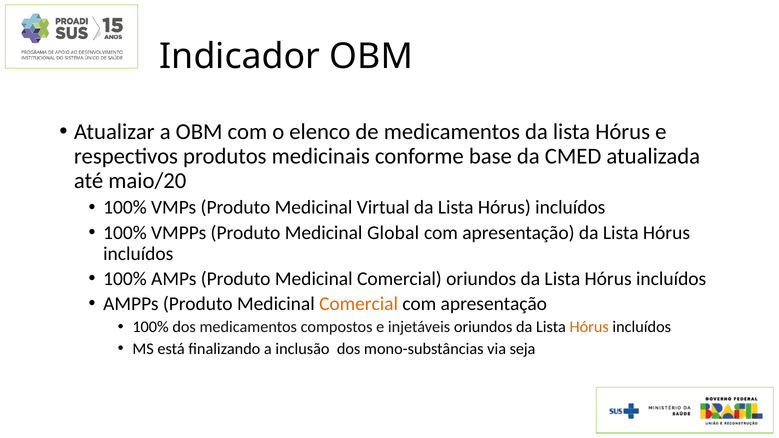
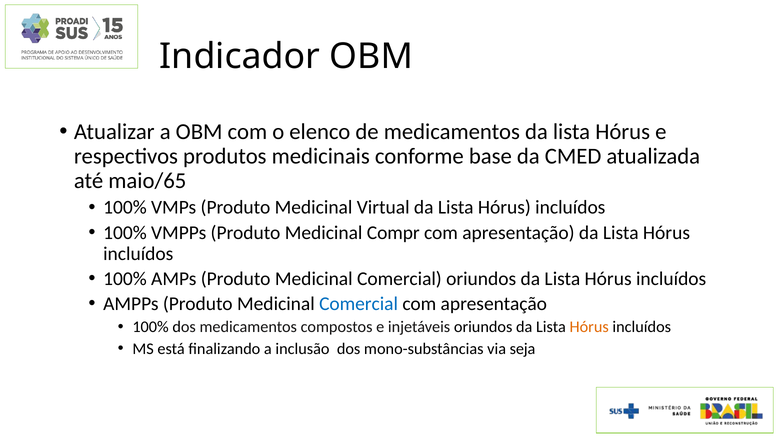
maio/20: maio/20 -> maio/65 (147, 181)
Global: Global -> Compr (393, 233)
Comercial colour: orange -> blue (359, 304)
